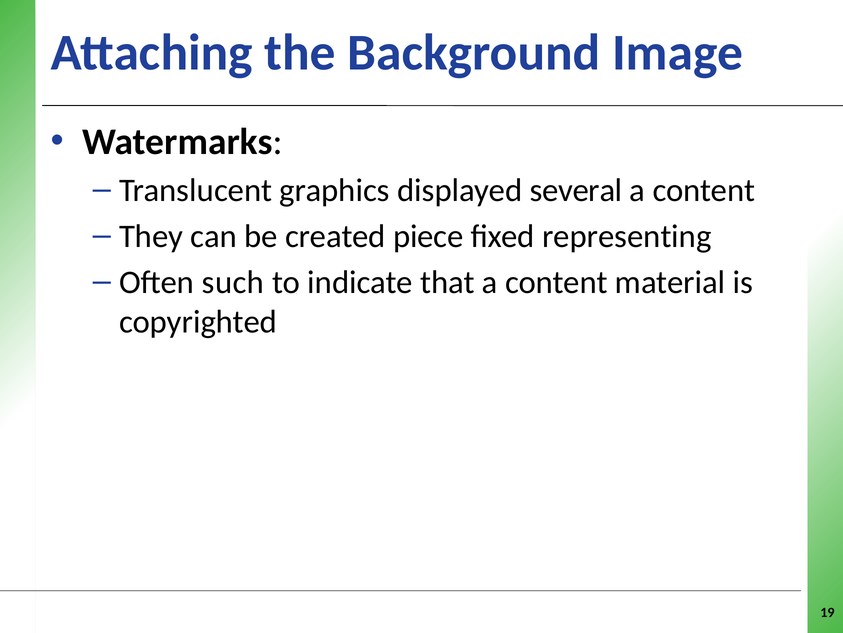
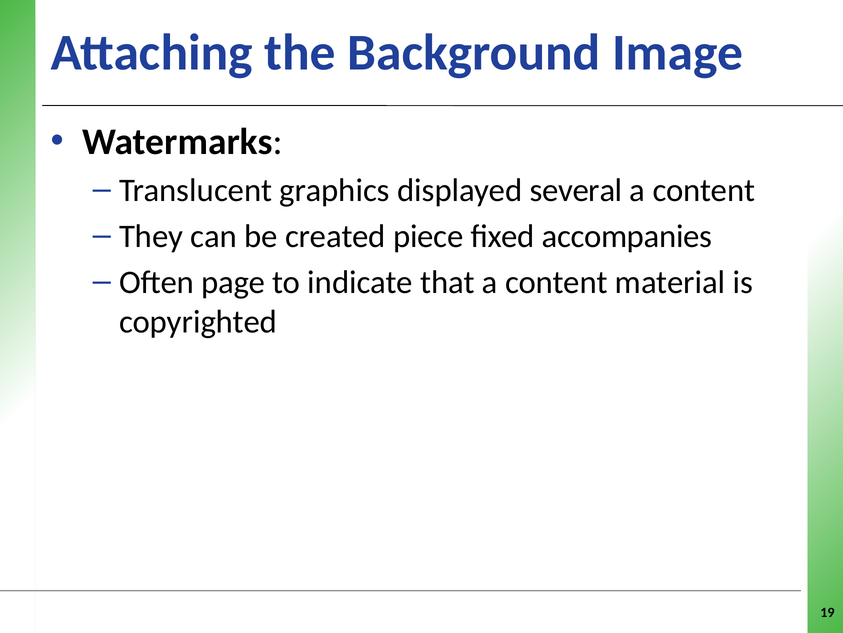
representing: representing -> accompanies (627, 236)
such: such -> page (233, 282)
